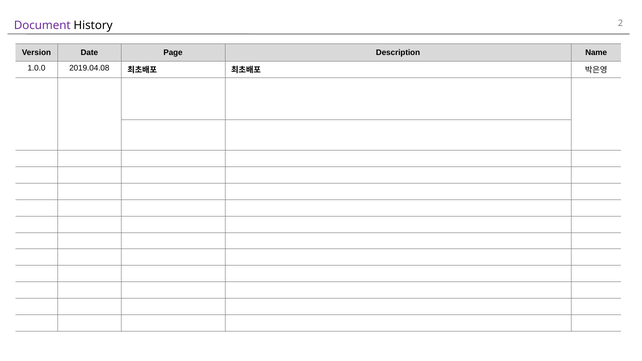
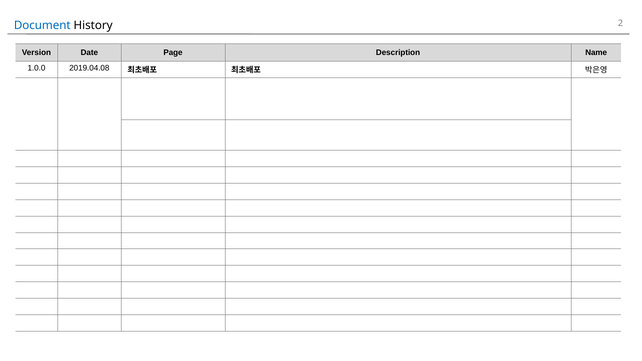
Document colour: purple -> blue (42, 25)
